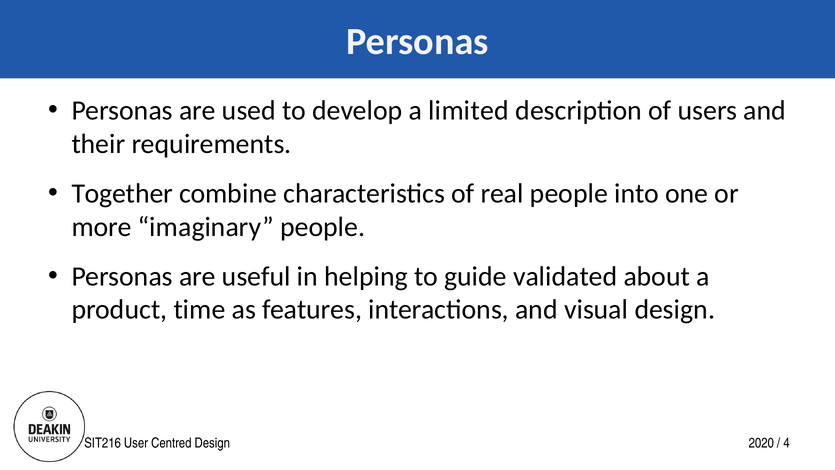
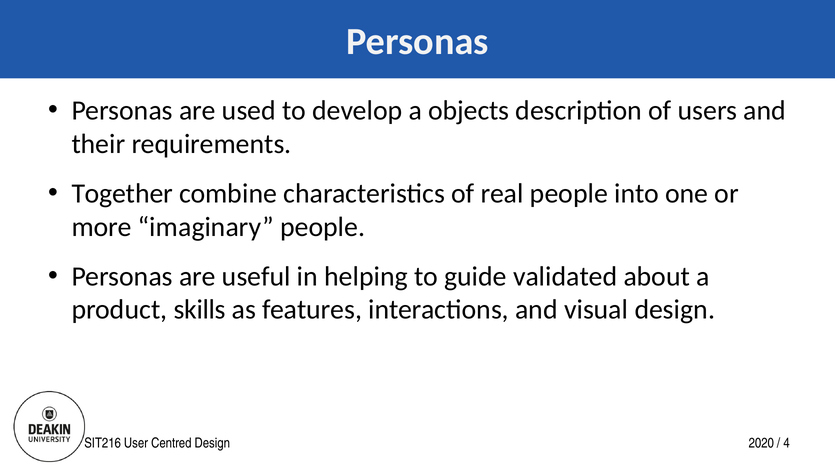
limited: limited -> objects (469, 110)
time: time -> skills (200, 310)
